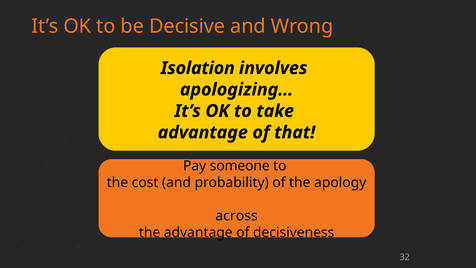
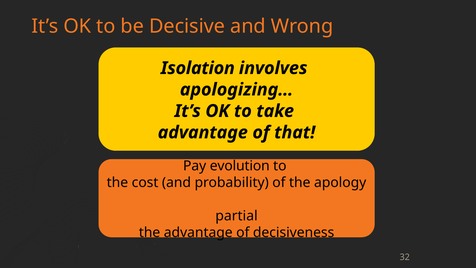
someone: someone -> evolution (240, 166)
across: across -> partial (237, 216)
